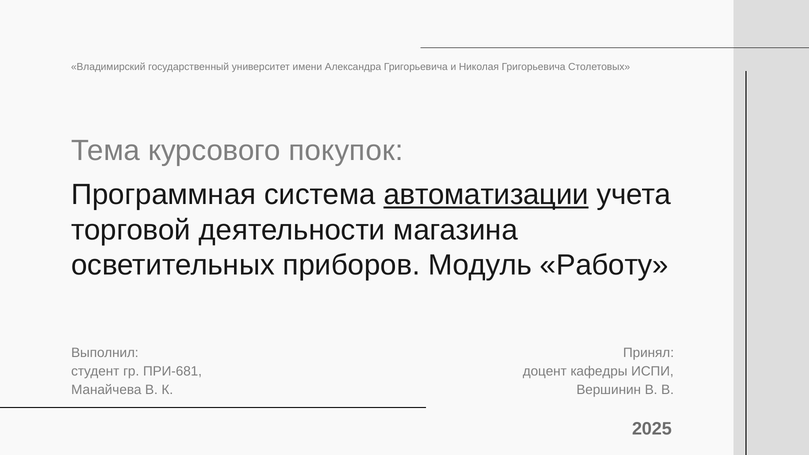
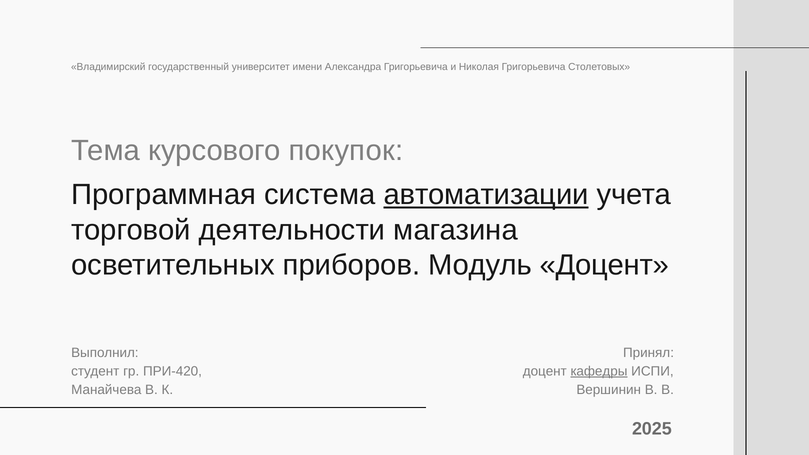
Модуль Работу: Работу -> Доцент (604, 265)
ПРИ-681: ПРИ-681 -> ПРИ-420 (173, 371)
кафедры underline: none -> present (599, 371)
